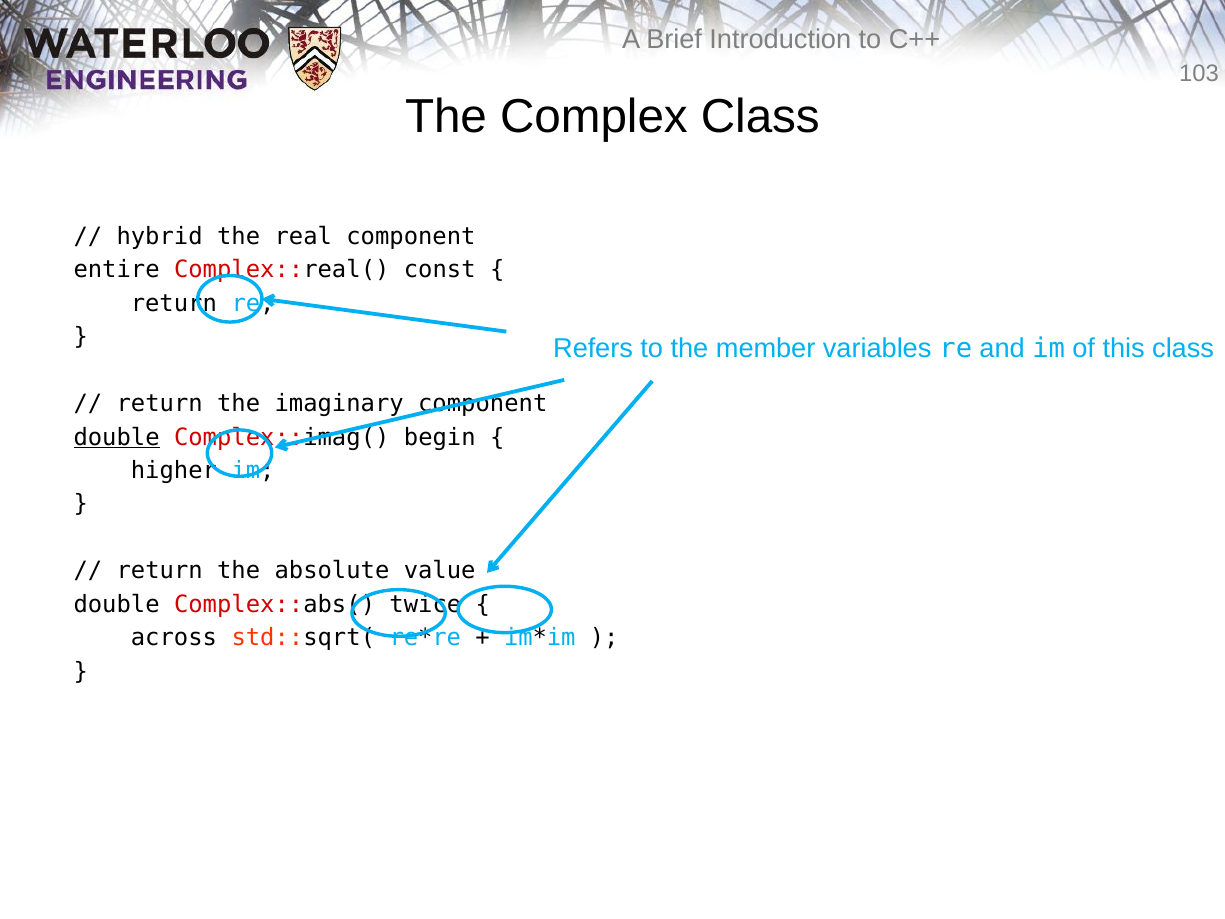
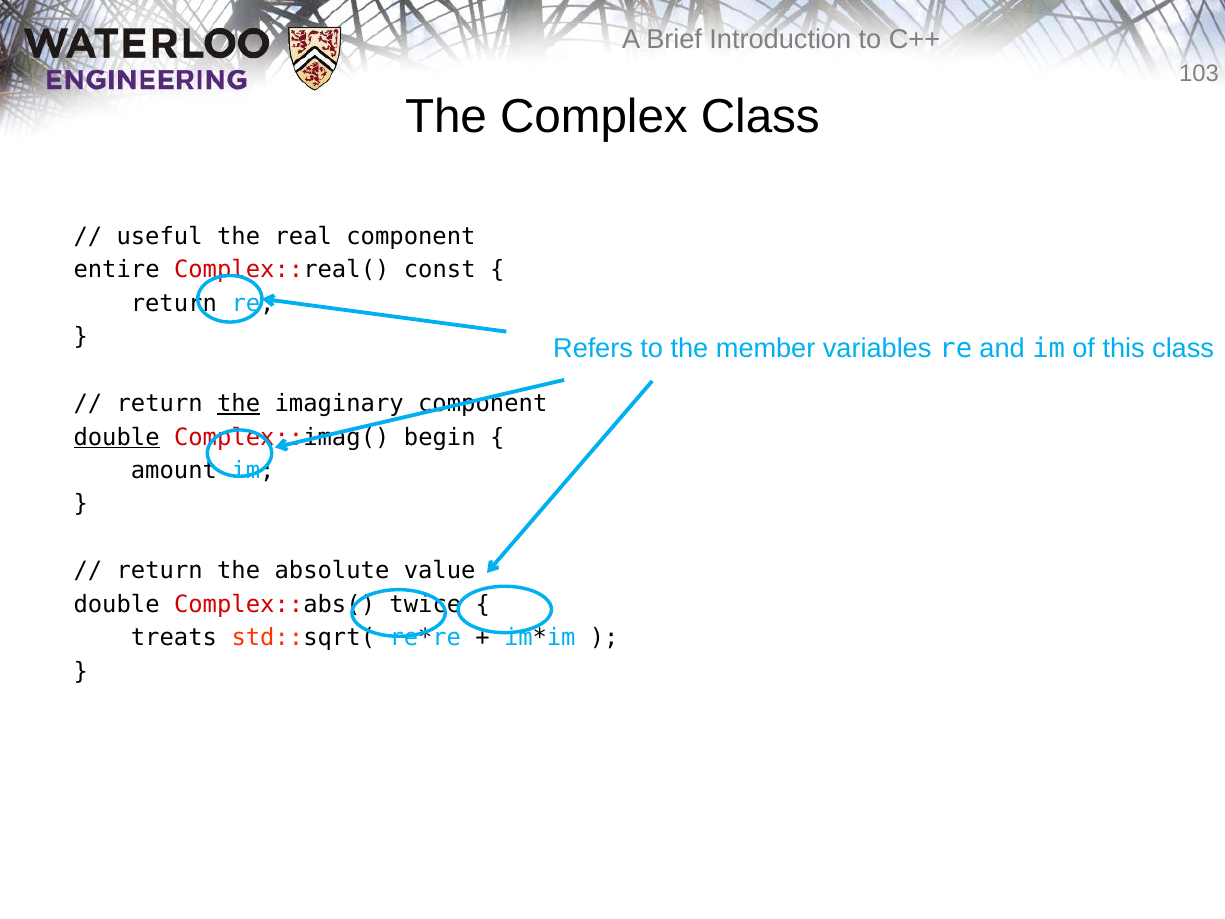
hybrid: hybrid -> useful (160, 237)
the underline: none -> present (239, 404)
higher: higher -> amount (174, 470)
across: across -> treats (174, 638)
